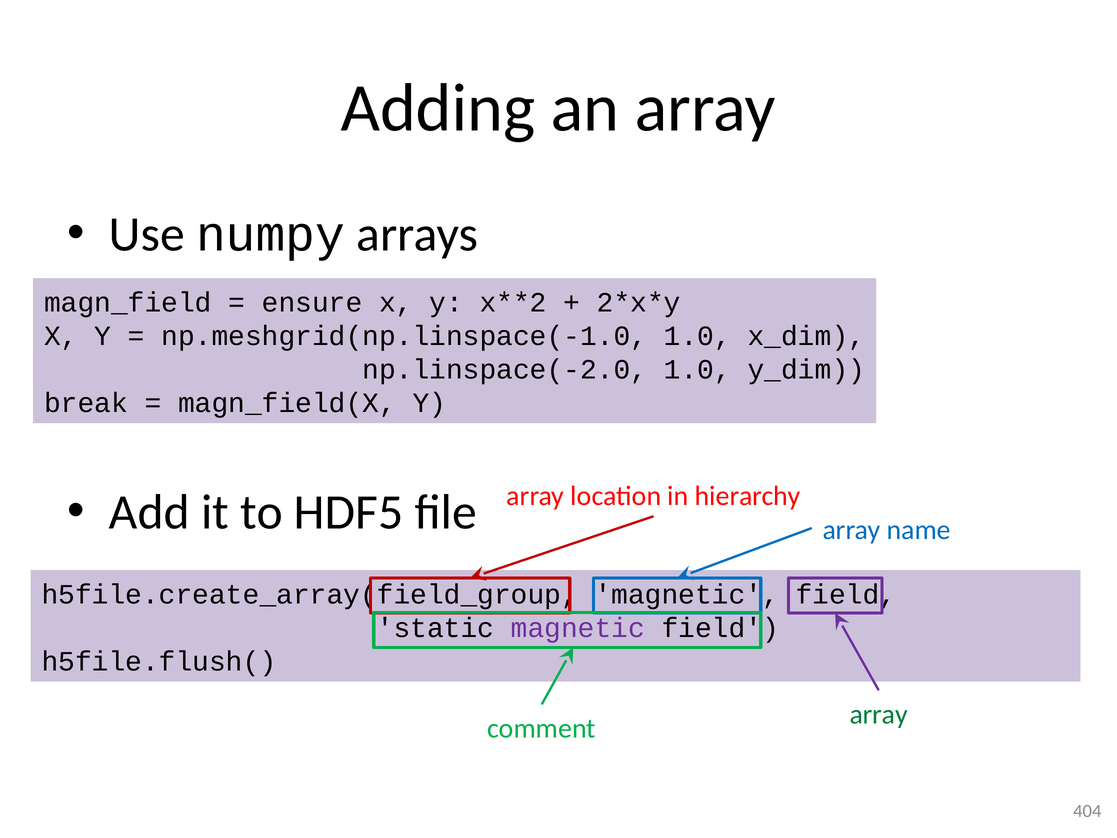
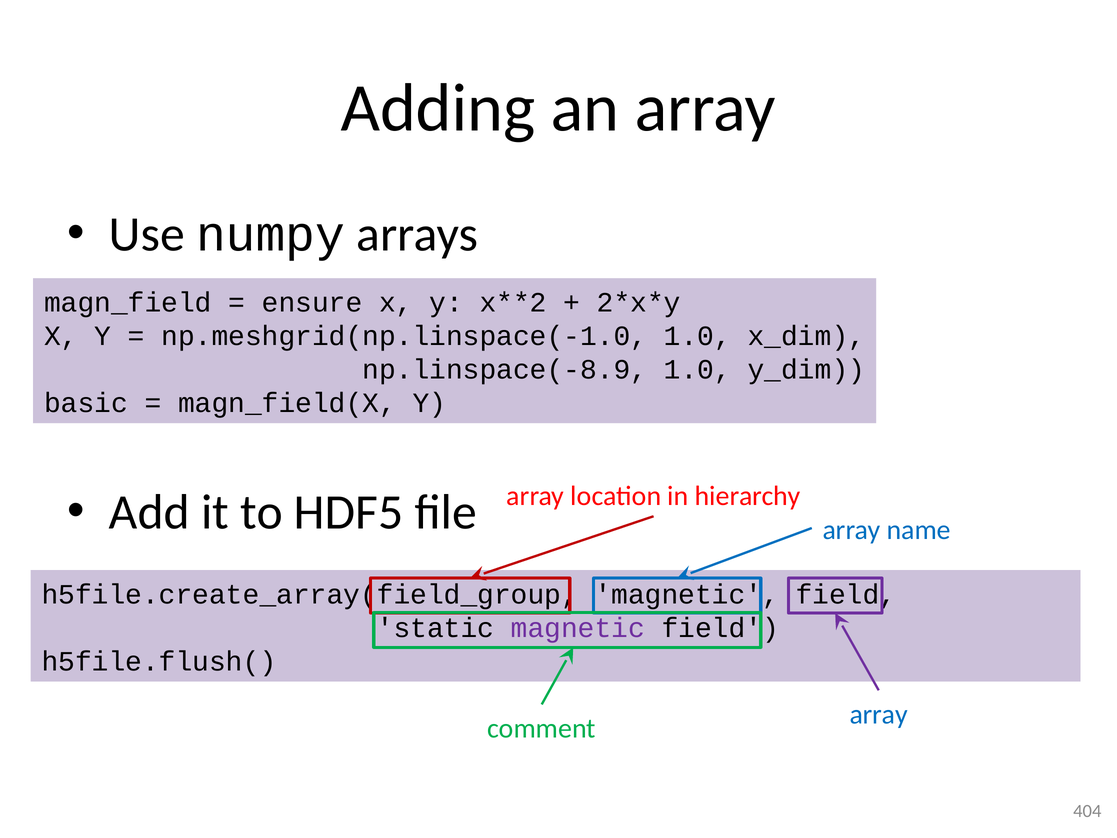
np.linspace(-2.0: np.linspace(-2.0 -> np.linspace(-8.9 (505, 369)
break: break -> basic (86, 403)
array colour: green -> blue (879, 714)
